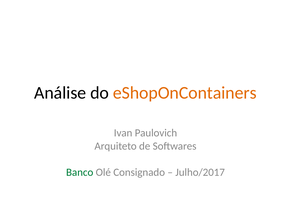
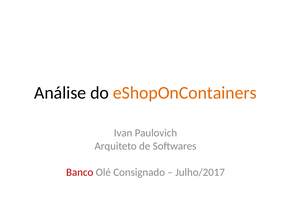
Banco colour: green -> red (80, 172)
